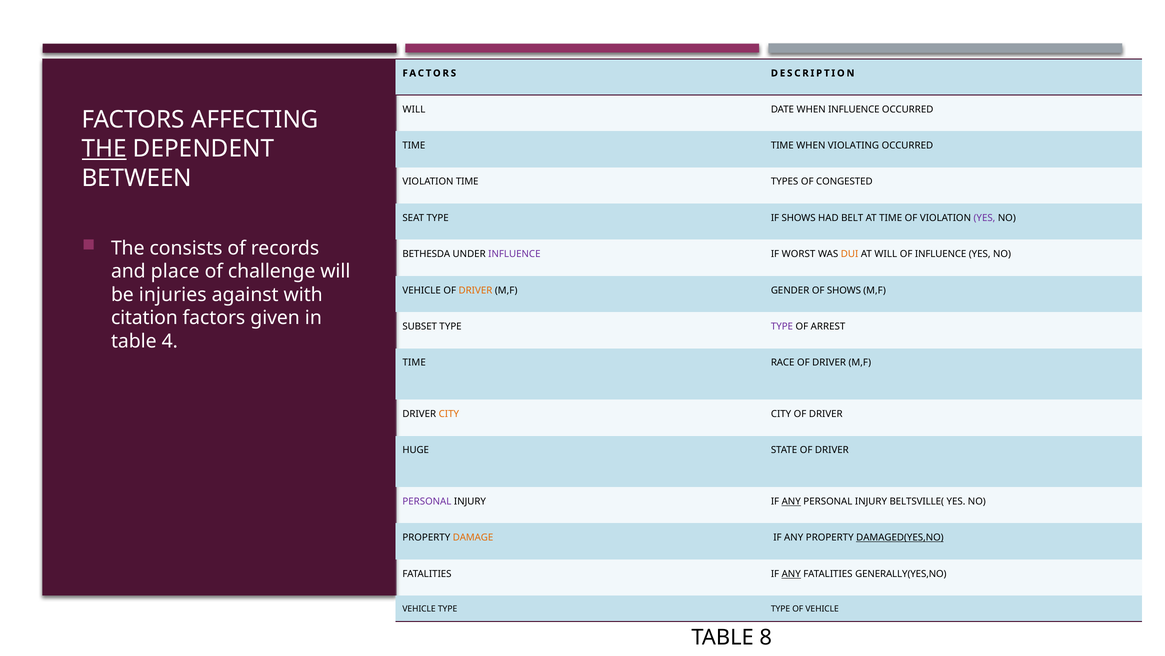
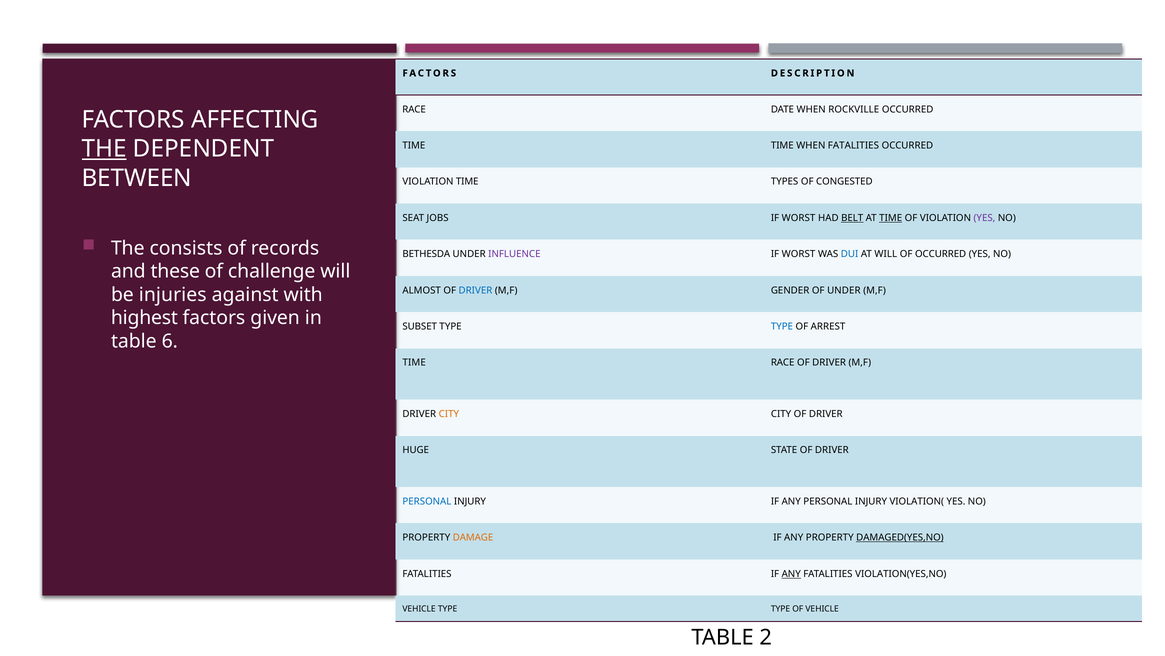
WILL: WILL -> RACE (414, 109)
WHEN INFLUENCE: INFLUENCE -> ROCKVILLE (854, 109)
WHEN VIOLATING: VIOLATING -> FATALITIES (853, 145)
SEAT TYPE: TYPE -> JOBS (438, 218)
SHOWS: SHOWS -> WORST (799, 218)
BELT underline: none -> present (852, 218)
TIME underline: none -> present (891, 218)
DUI colour: orange -> blue (850, 254)
OF INFLUENCE: INFLUENCE -> OCCURRED (941, 254)
place: place -> these (175, 271)
VEHICLE: VEHICLE -> ALMOST (422, 290)
DRIVER colour: orange -> blue (475, 290)
OF SHOWS: SHOWS -> UNDER (844, 290)
citation: citation -> highest (144, 318)
TYPE colour: purple -> blue (782, 326)
4: 4 -> 6 (170, 341)
PERSONAL colour: purple -> blue (427, 501)
ANY underline: present -> none (791, 501)
BELTSVILLE(: BELTSVILLE( -> VIOLATION( (917, 501)
GENERALLY(YES,NO: GENERALLY(YES,NO -> VIOLATION(YES,NO (901, 573)
8: 8 -> 2 (766, 637)
